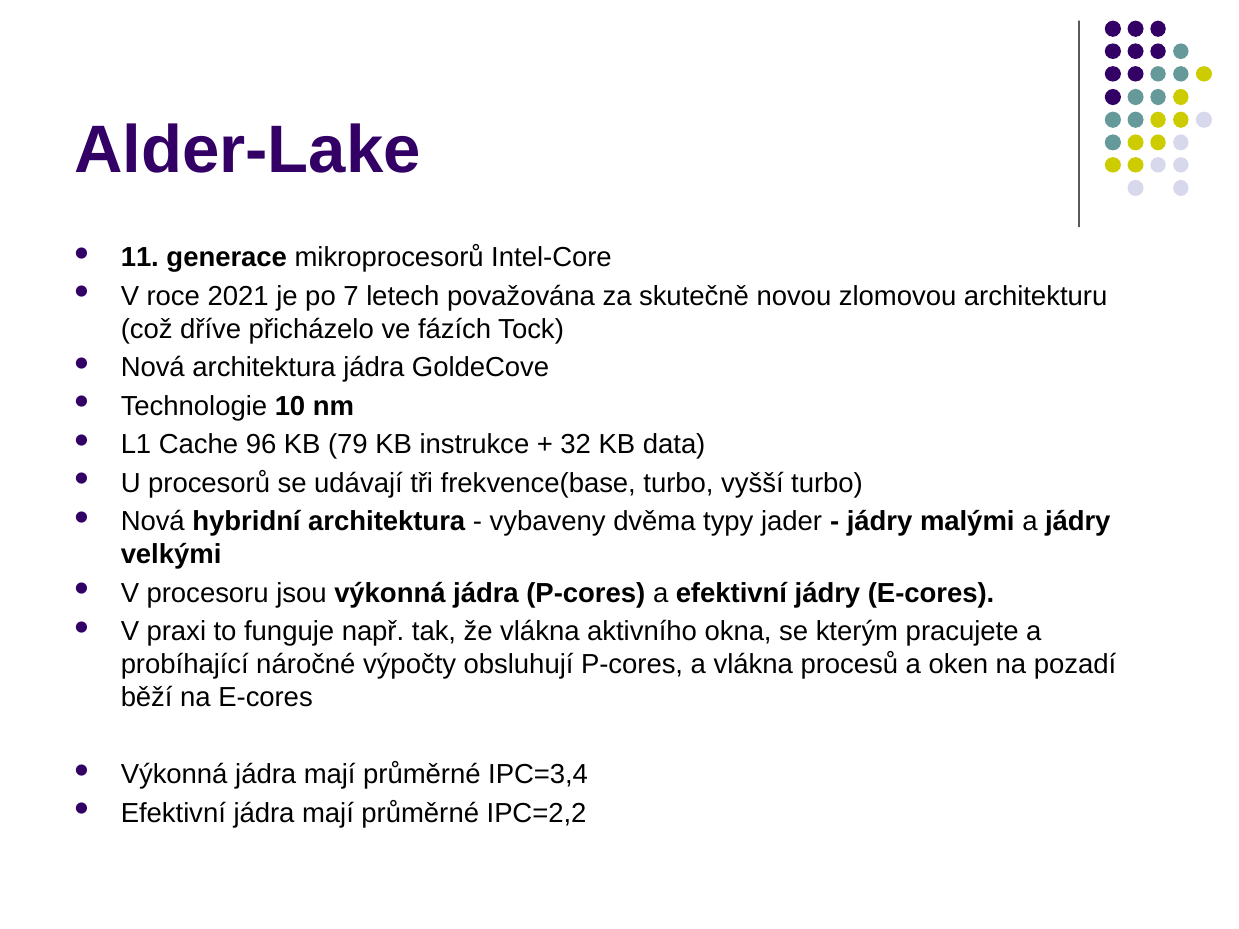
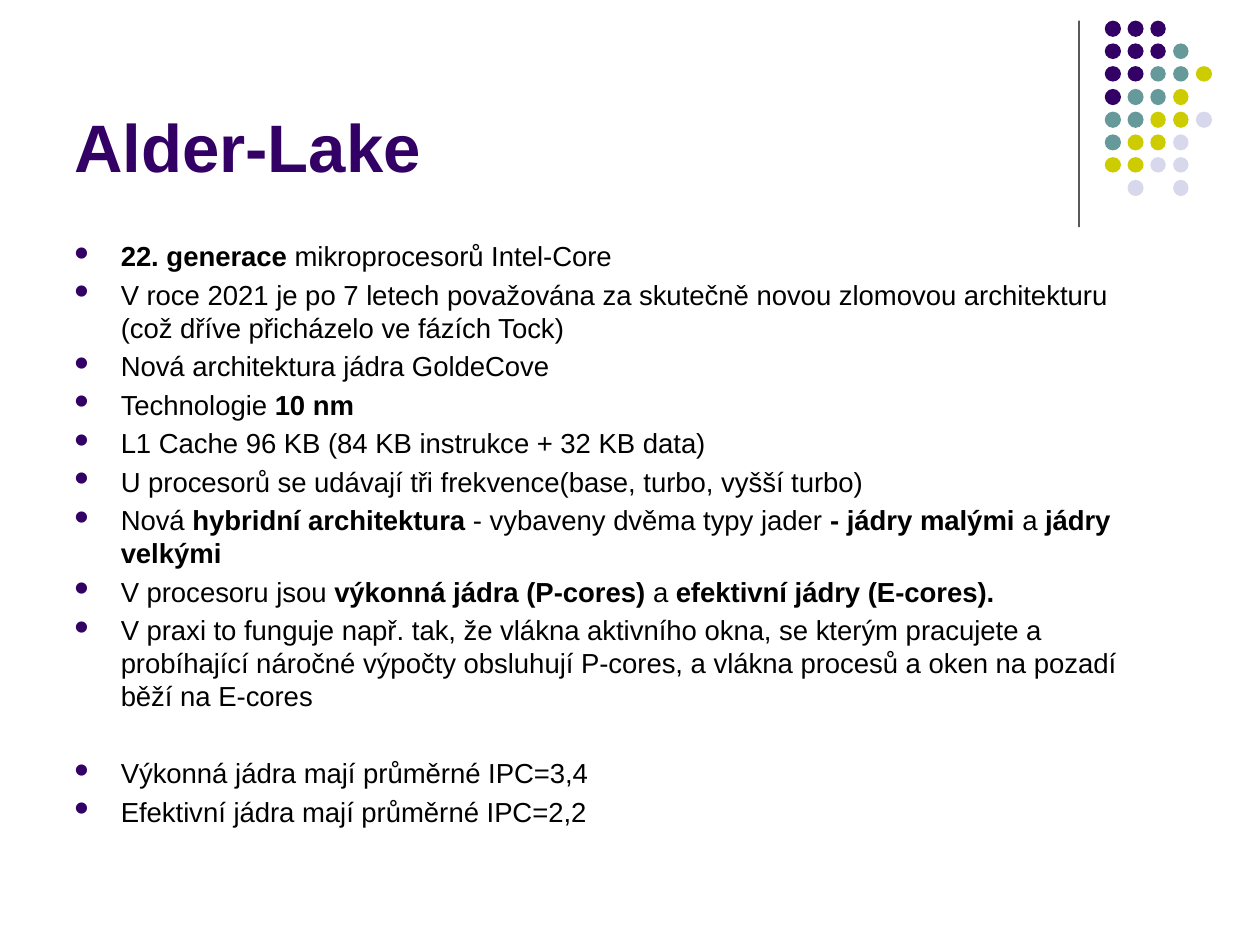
11: 11 -> 22 (140, 258)
79: 79 -> 84 (348, 445)
